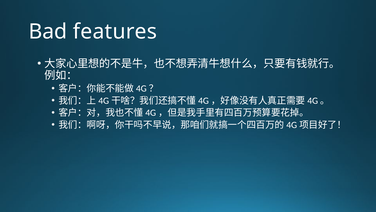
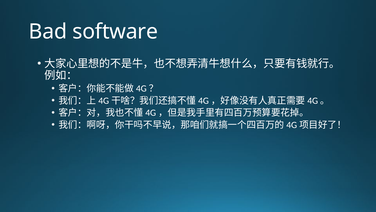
features: features -> software (115, 32)
